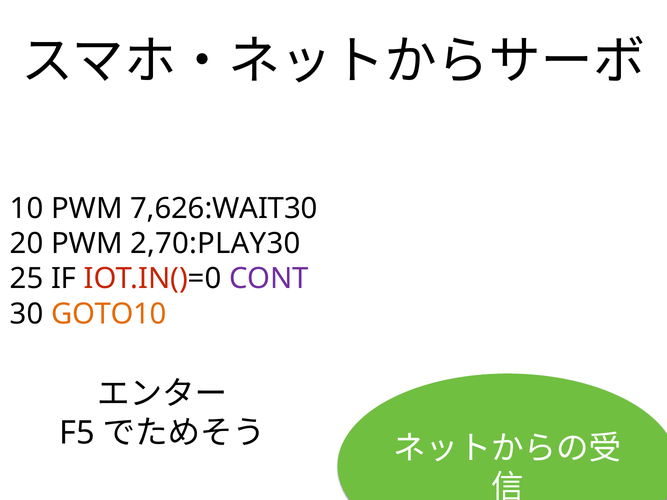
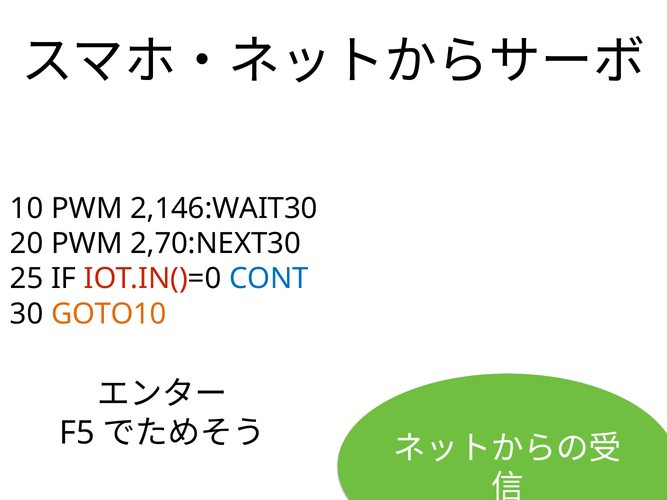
7,626:WAIT30: 7,626:WAIT30 -> 2,146:WAIT30 (224, 208)
2,70:PLAY30: 2,70:PLAY30 -> 2,70:NEXT30 (216, 244)
CONT colour: purple -> blue (269, 279)
